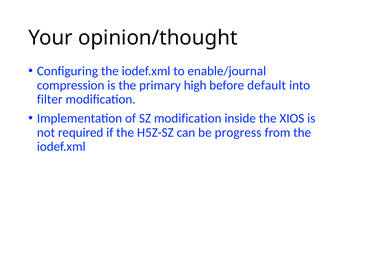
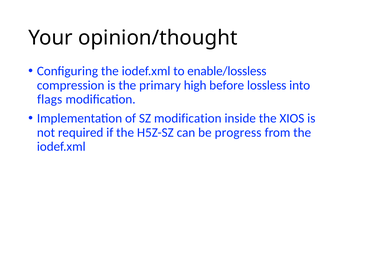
enable/journal: enable/journal -> enable/lossless (227, 71)
default: default -> lossless (267, 85)
filter: filter -> flags (50, 99)
